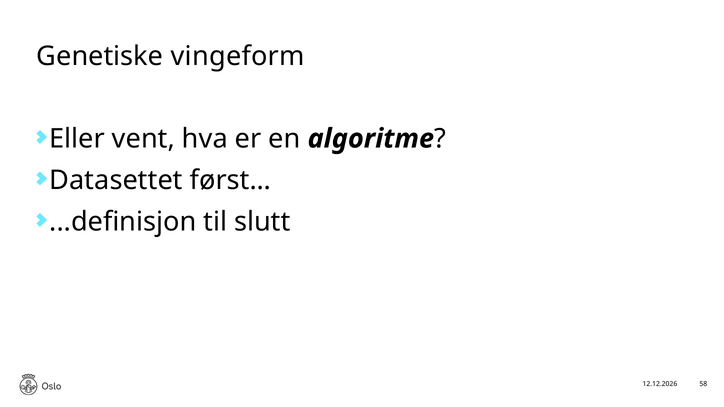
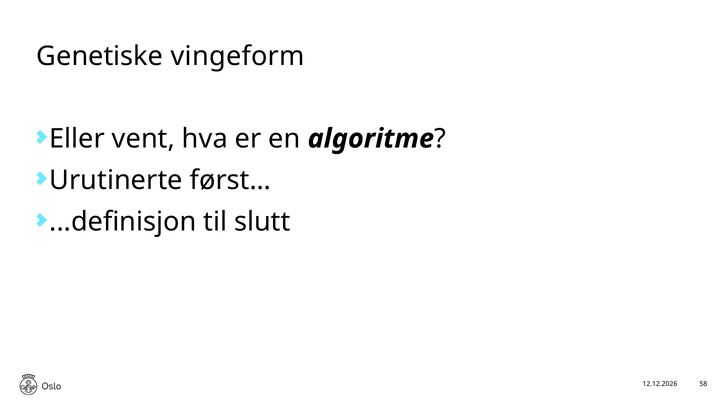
Datasettet: Datasettet -> Urutinerte (116, 180)
